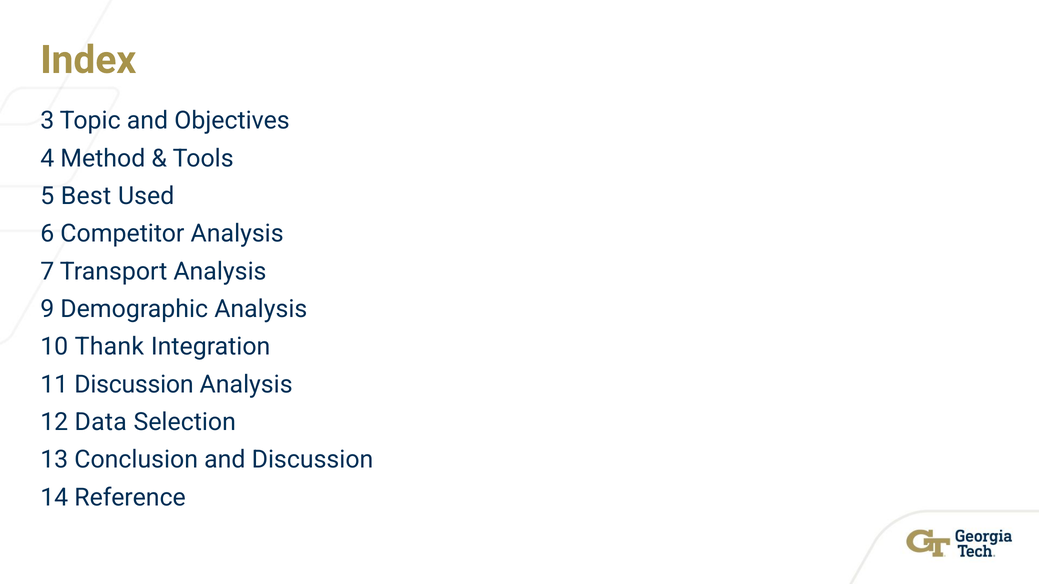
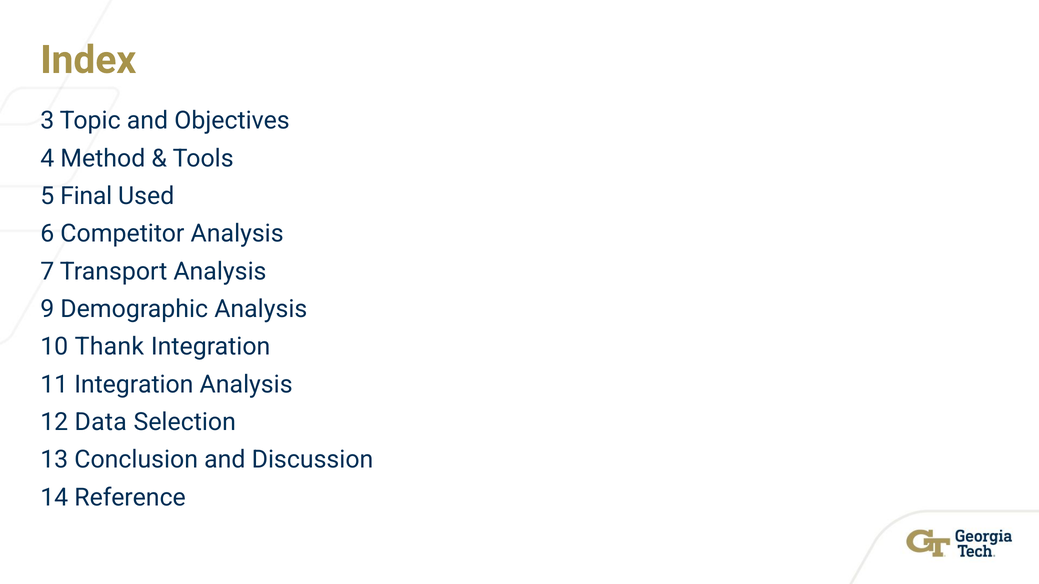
Best: Best -> Final (86, 196)
11 Discussion: Discussion -> Integration (134, 385)
